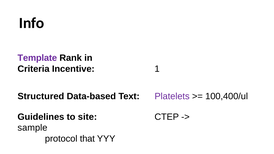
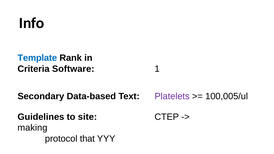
Template colour: purple -> blue (37, 58)
Incentive: Incentive -> Software (73, 69)
Structured: Structured -> Secondary (41, 96)
100,400/ul: 100,400/ul -> 100,005/ul (227, 96)
sample: sample -> making (32, 128)
